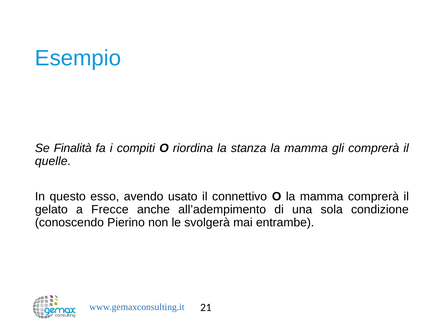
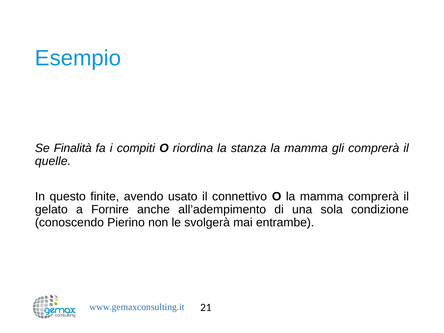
esso: esso -> finite (105, 197)
Frecce: Frecce -> Fornire (110, 210)
